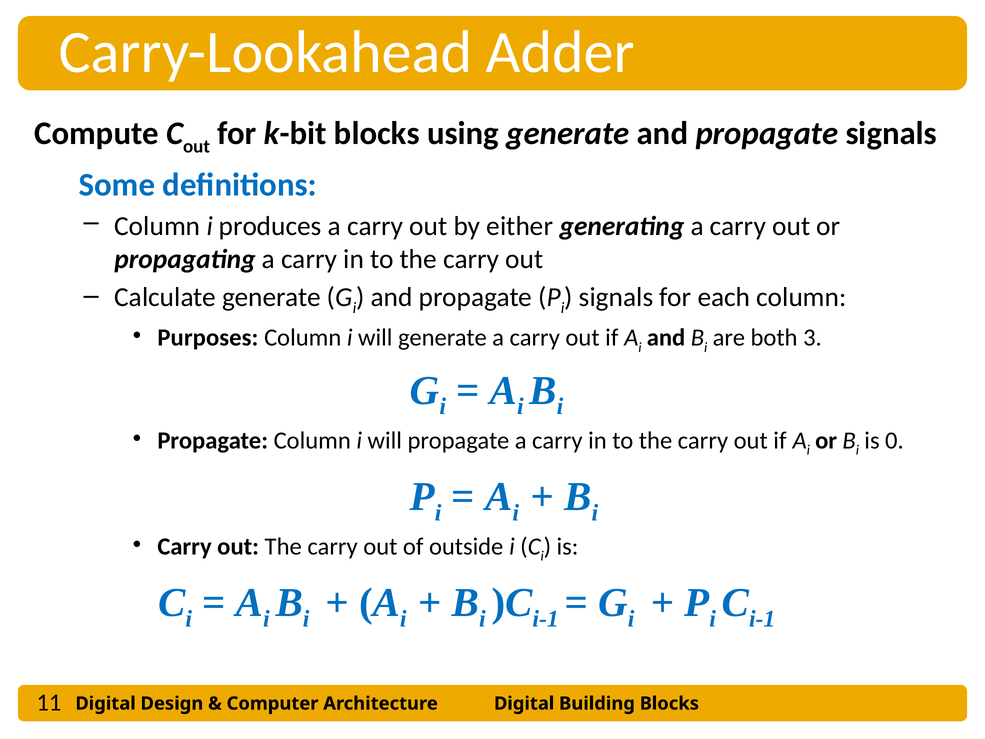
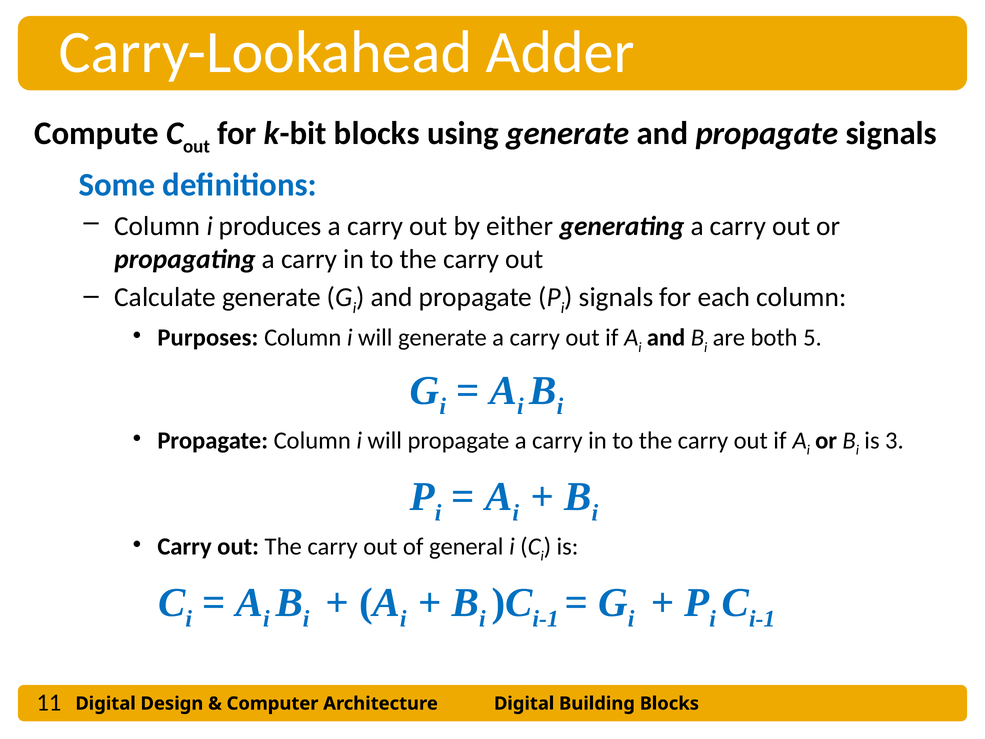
3: 3 -> 5 (812, 338)
0: 0 -> 3 (894, 440)
outside: outside -> general (466, 546)
